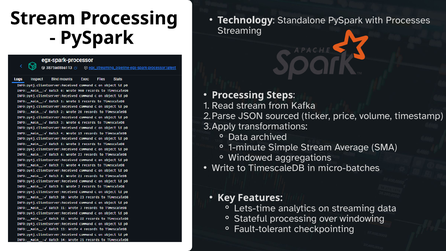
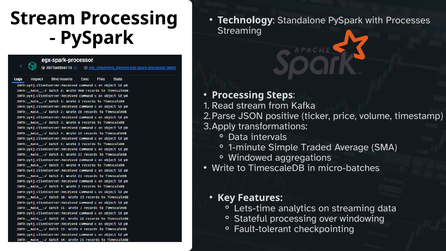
sourced: sourced -> positive (282, 116)
archived: archived -> intervals (269, 137)
Simple Stream: Stream -> Traded (316, 147)
